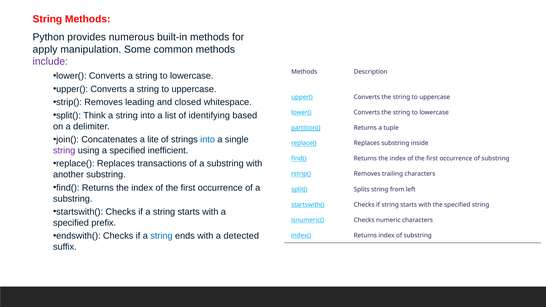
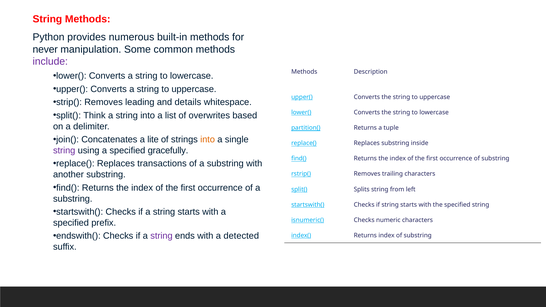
apply: apply -> never (45, 49)
closed: closed -> details (188, 102)
identifying: identifying -> overwrites (209, 116)
into colour: blue -> orange (208, 140)
inefficient: inefficient -> gracefully (168, 151)
string colour: blue -> purple (161, 236)
